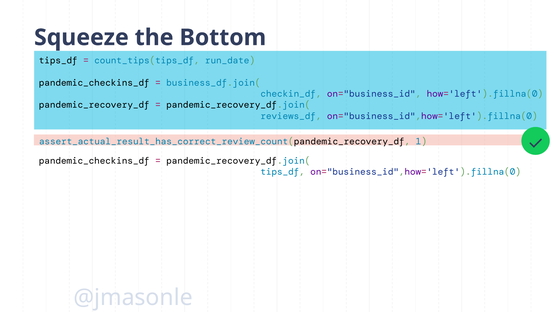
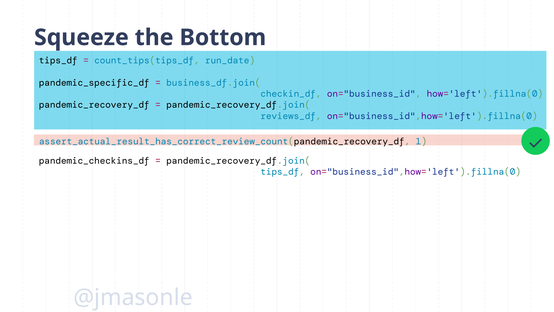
pandemic_checkins_df: pandemic_checkins_df -> pandemic_specific_df (94, 83)
